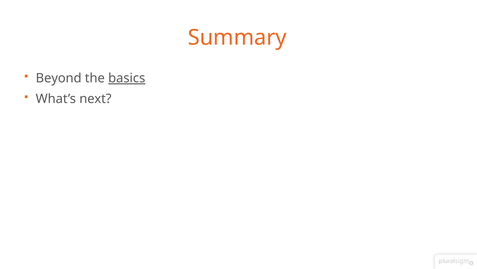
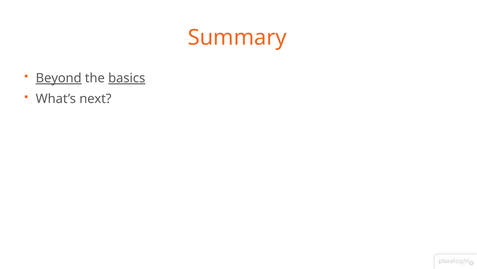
Beyond underline: none -> present (59, 78)
